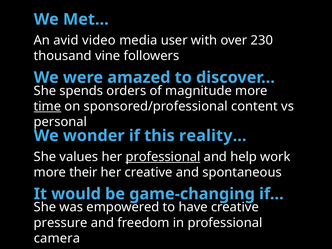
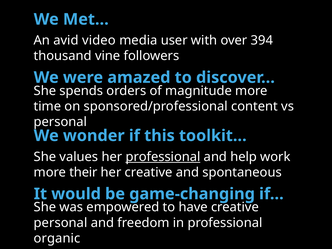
230: 230 -> 394 (262, 40)
time underline: present -> none (47, 106)
reality…: reality… -> toolkit… (213, 136)
pressure: pressure -> personal (61, 223)
camera: camera -> organic (57, 238)
